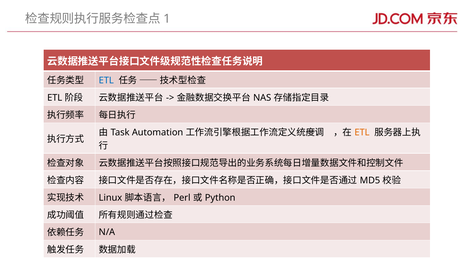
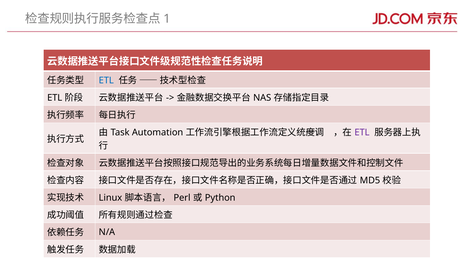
ETL colour: orange -> purple (362, 132)
